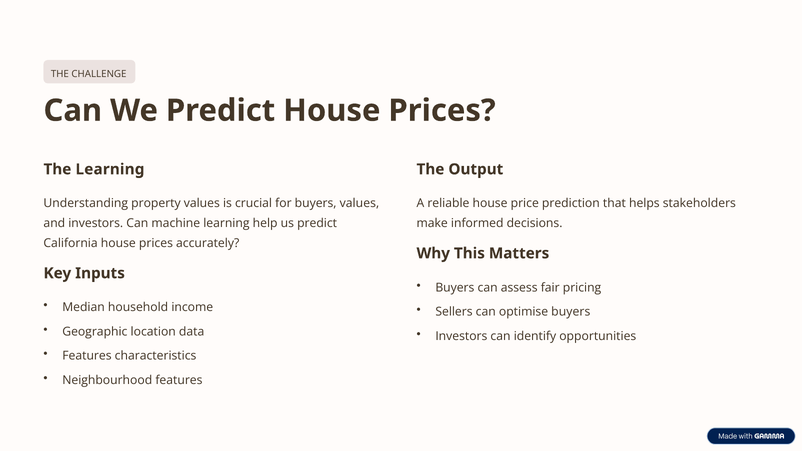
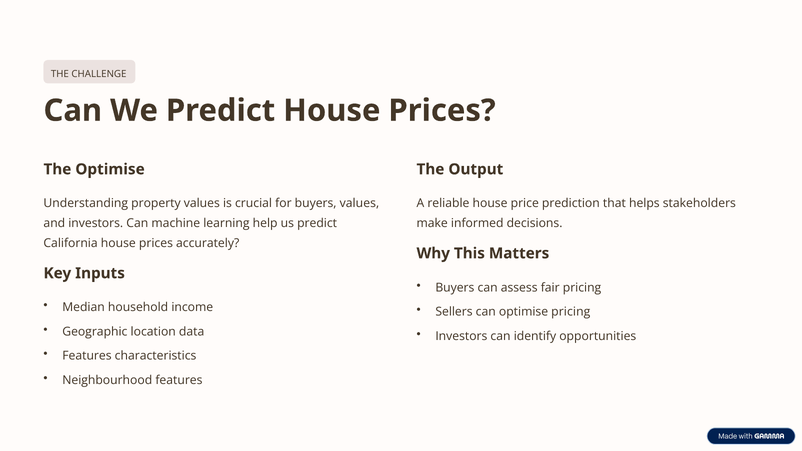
The Learning: Learning -> Optimise (110, 169)
optimise buyers: buyers -> pricing (571, 312)
